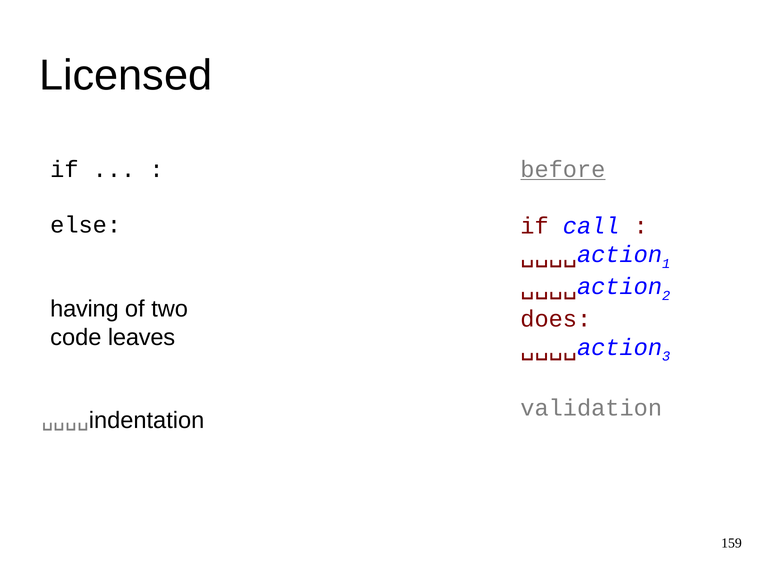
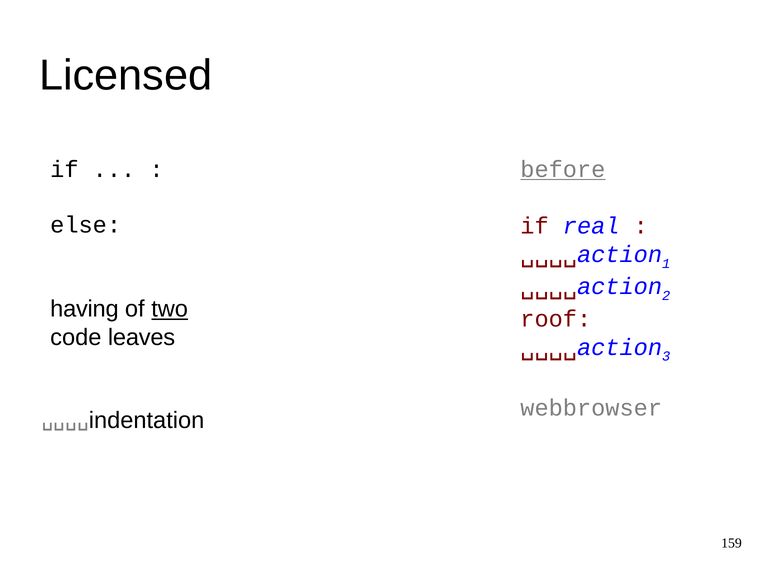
call: call -> real (591, 226)
two underline: none -> present (170, 309)
does: does -> roof (556, 319)
validation: validation -> webbrowser (591, 408)
